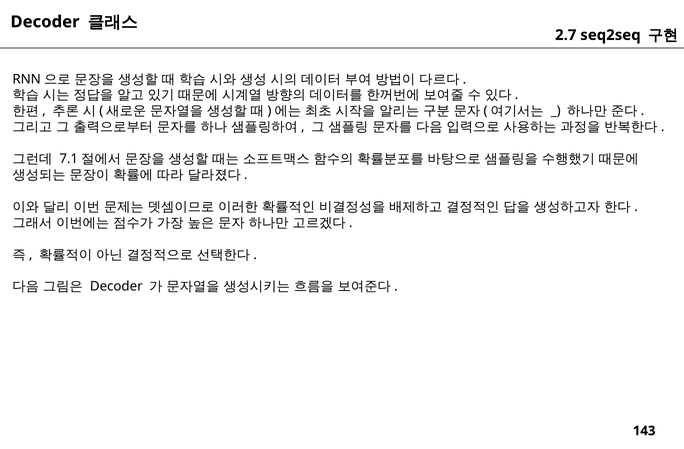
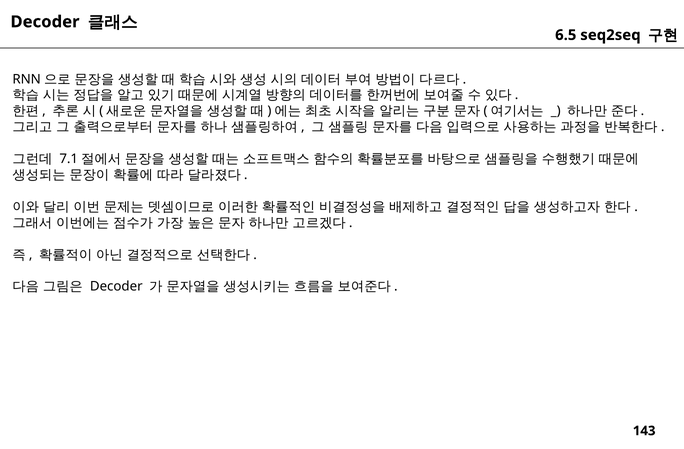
2.7: 2.7 -> 6.5 (566, 35)
